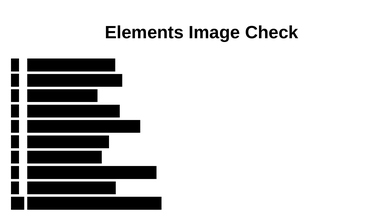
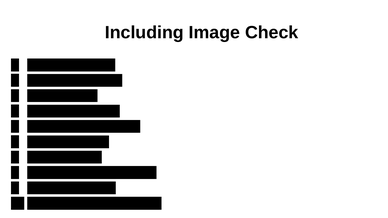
Elements: Elements -> Including (144, 33)
